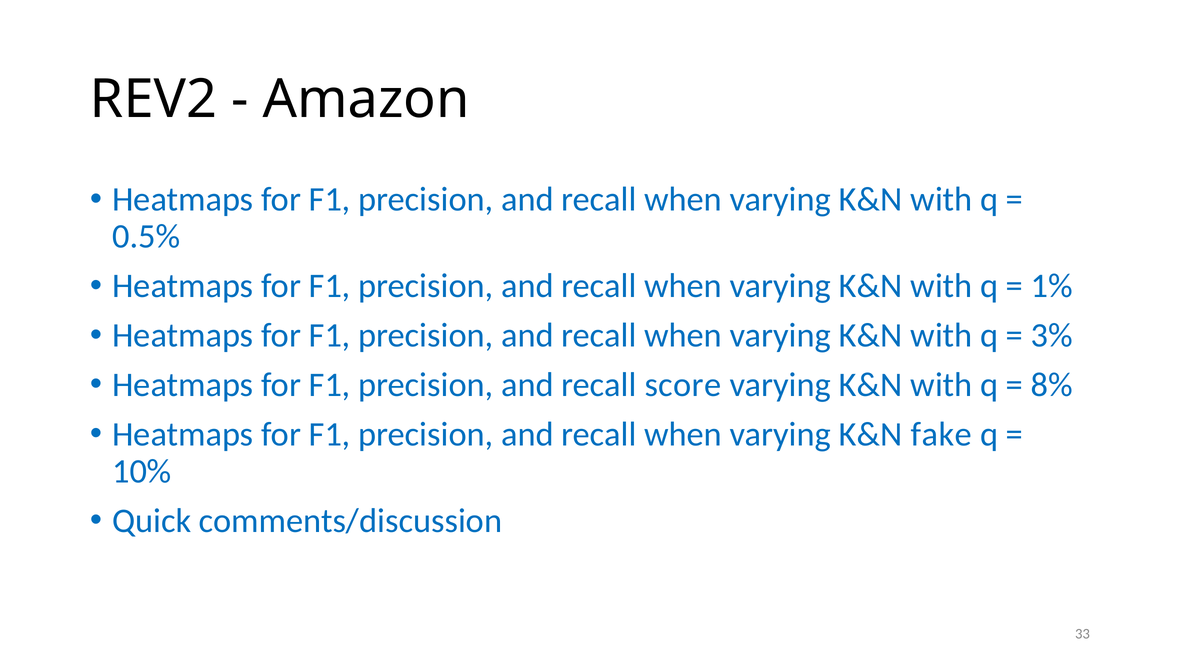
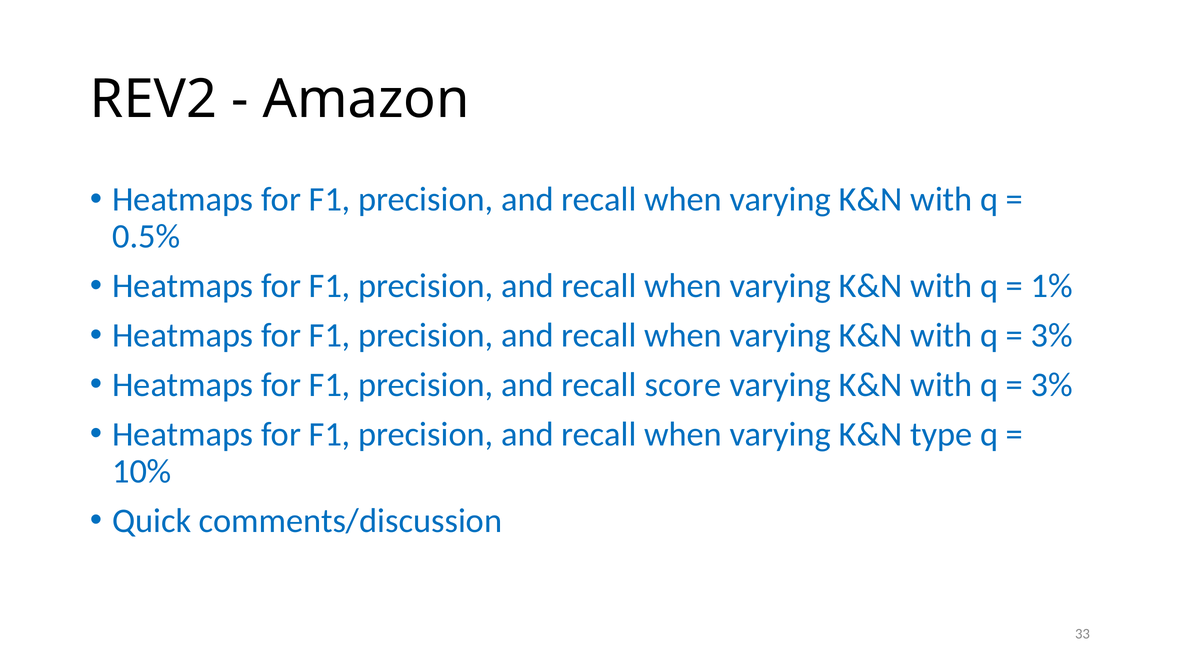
8%: 8% -> 3% (1052, 385)
fake: fake -> type (942, 434)
